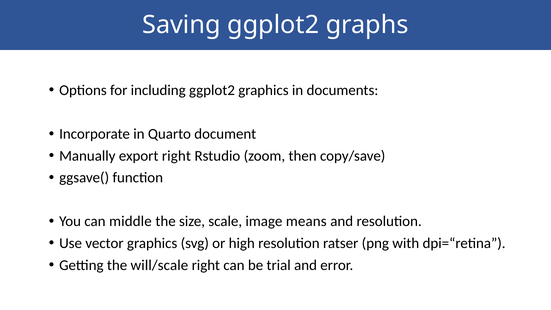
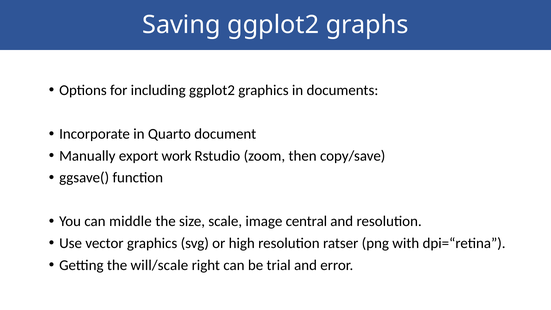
export right: right -> work (177, 156)
means: means -> central (306, 221)
